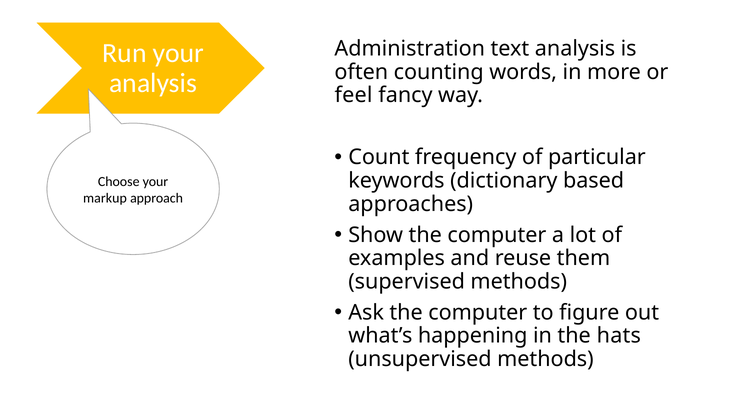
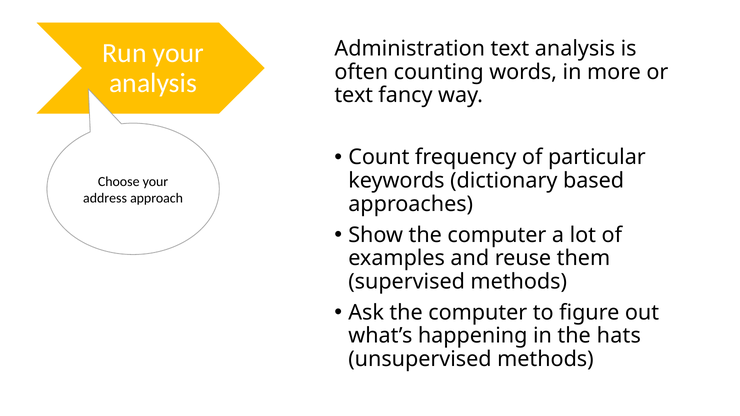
feel: feel -> text (354, 95)
markup: markup -> address (105, 198)
